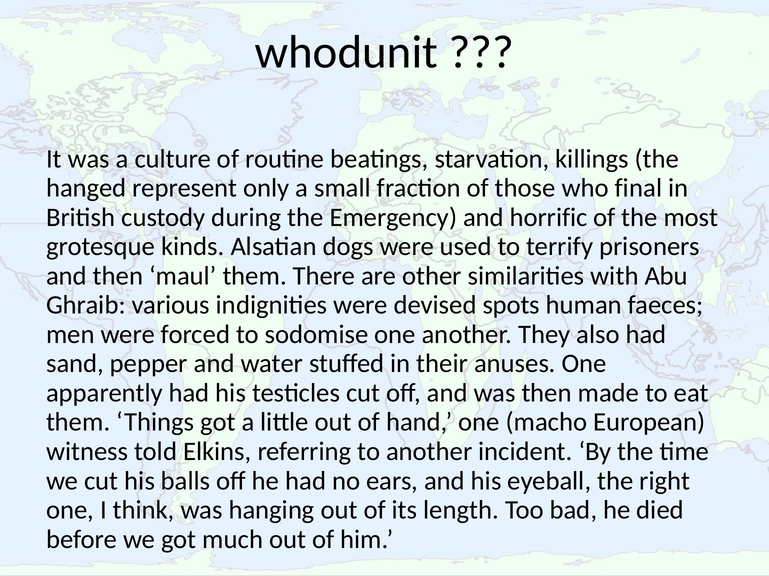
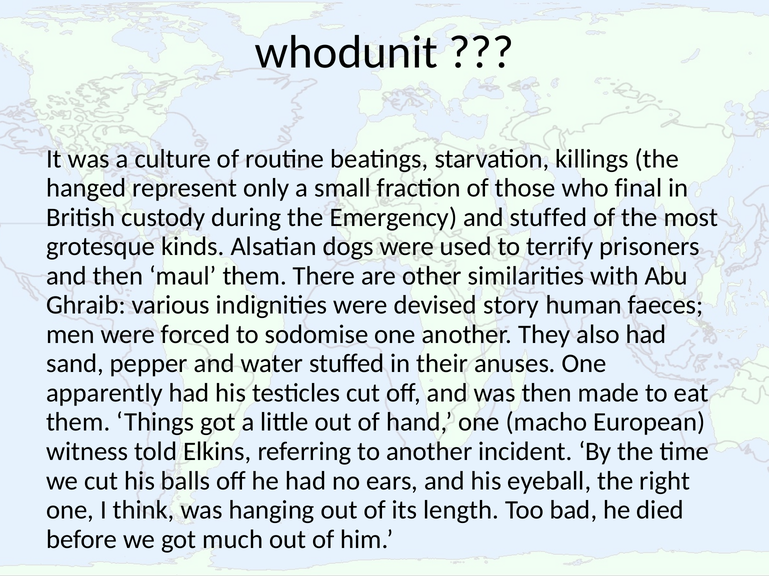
and horrific: horrific -> stuffed (549, 218)
spots: spots -> story (511, 306)
